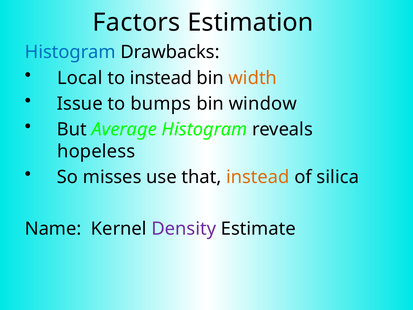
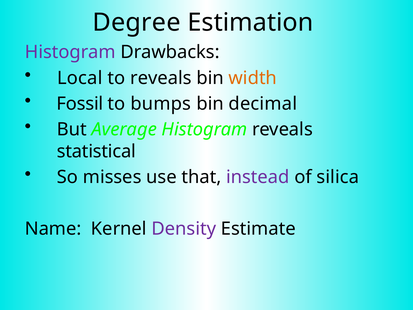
Factors: Factors -> Degree (137, 22)
Histogram colour: blue -> purple (70, 52)
to instead: instead -> reveals (161, 78)
Issue: Issue -> Fossil (80, 104)
window: window -> decimal (263, 104)
hopeless: hopeless -> statistical (96, 151)
instead colour: orange -> purple (258, 177)
